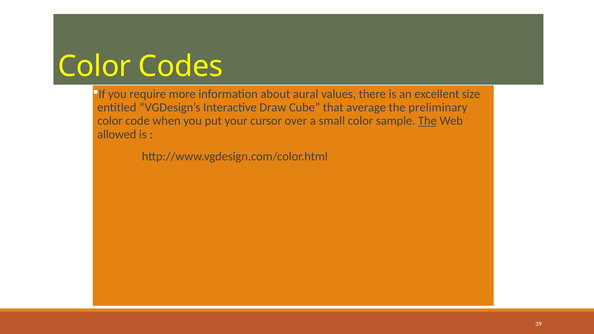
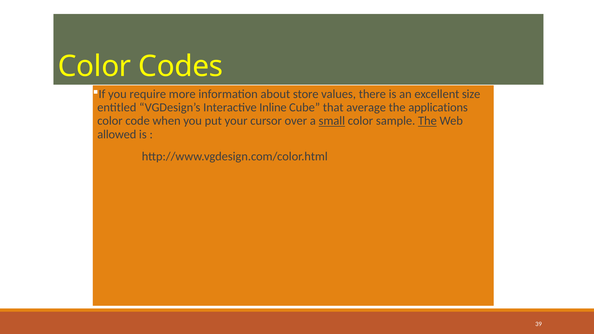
aural: aural -> store (306, 94)
Draw: Draw -> Inline (273, 108)
preliminary: preliminary -> applications (438, 108)
small underline: none -> present (332, 121)
